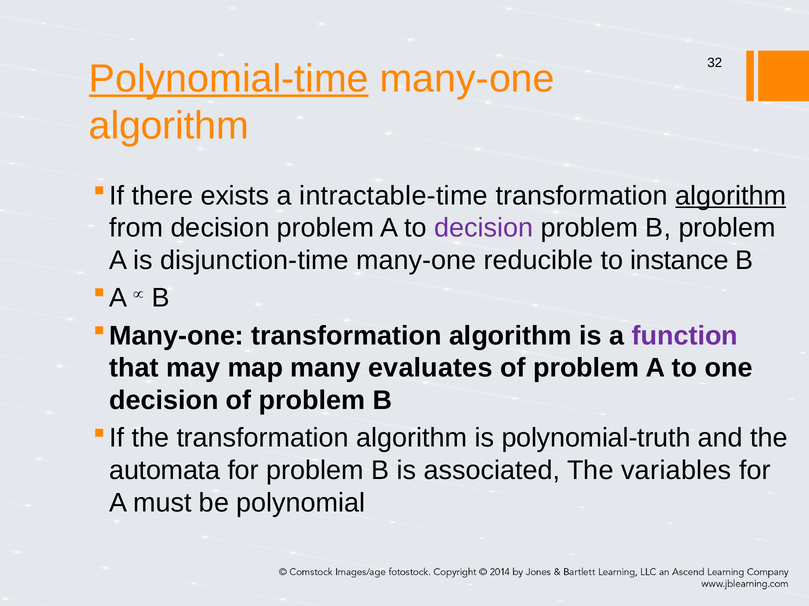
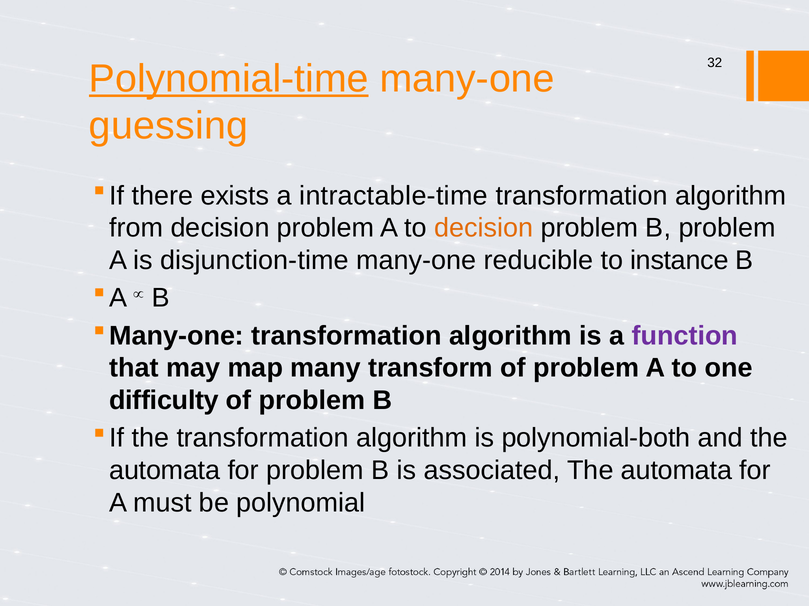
algorithm: algorithm -> guessing (169, 126)
algorithm underline: present -> none (731, 196)
decision colour: purple -> orange (484, 228)
evaluates: evaluates -> transform (431, 368)
decision: decision -> difficulty (164, 401)
polynomial-truth: polynomial-truth -> polynomial-both (596, 439)
variables: variables -> automata (676, 471)
